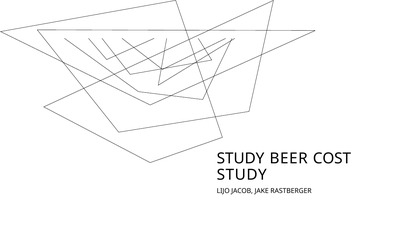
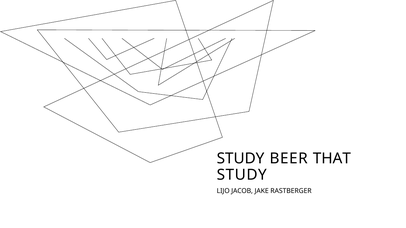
COST: COST -> THAT (332, 159)
